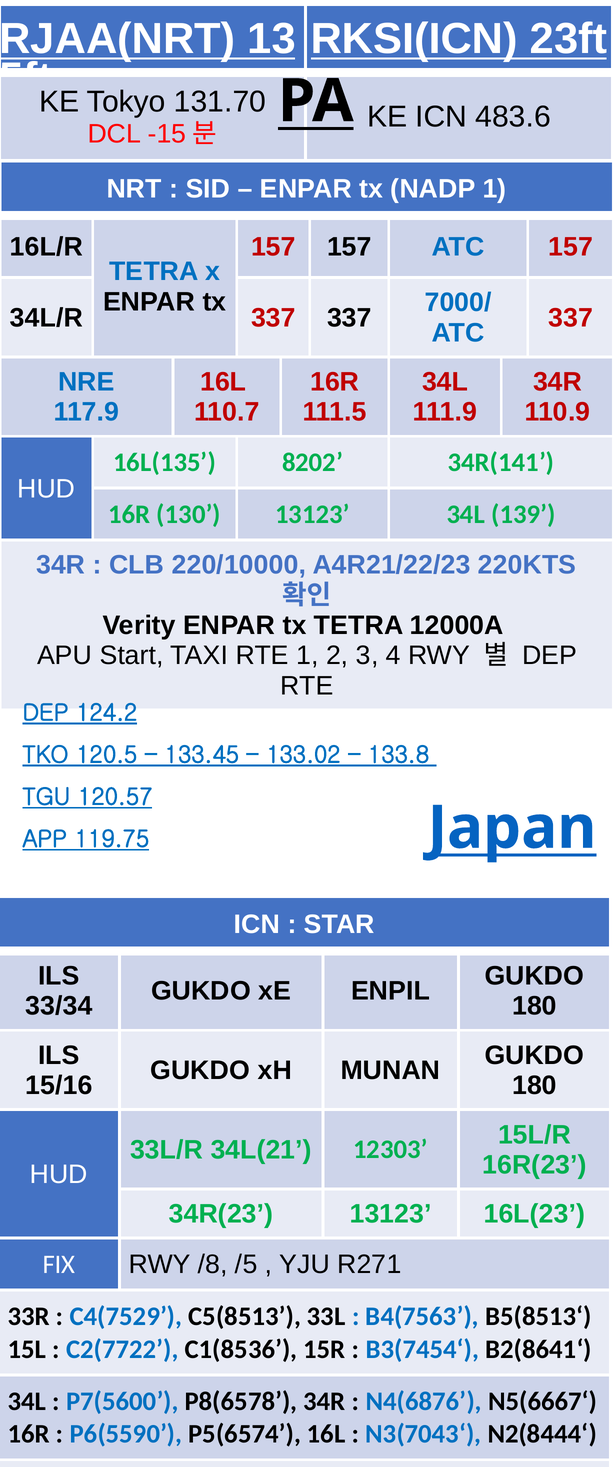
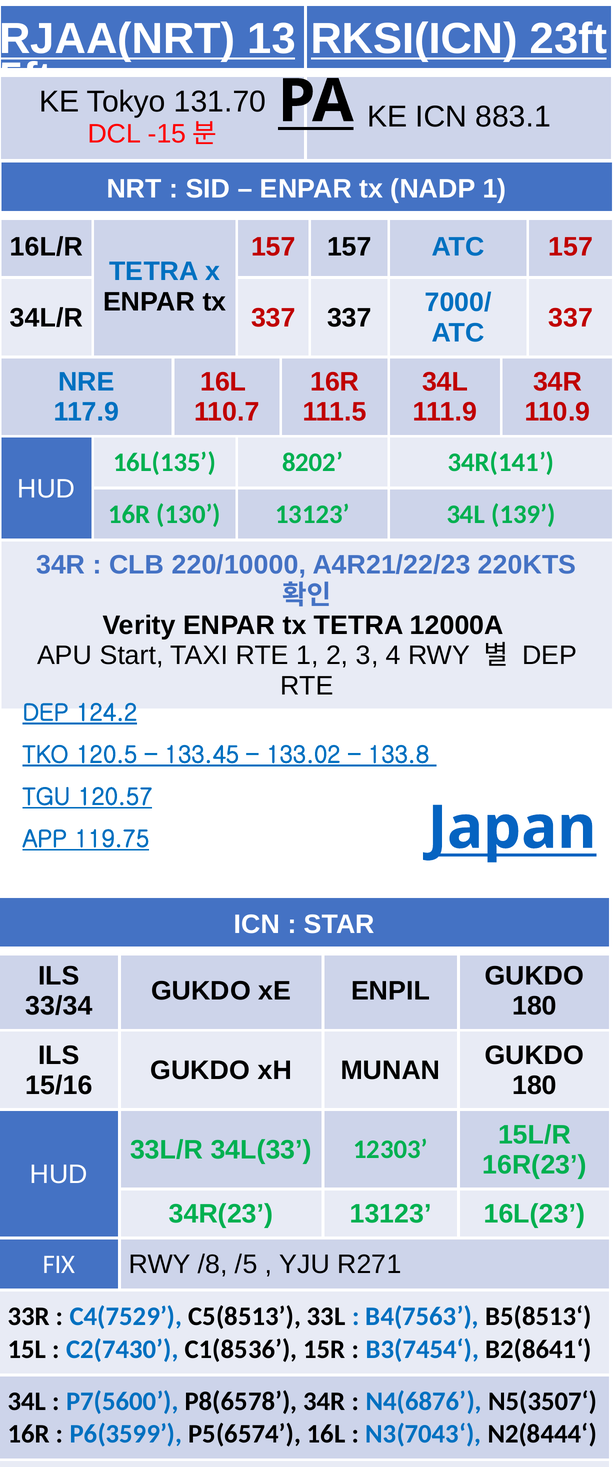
483.6: 483.6 -> 883.1 (513, 117)
34L(21: 34L(21 -> 34L(33 (261, 1150)
C2(7722: C2(7722 -> C2(7430 (122, 1349)
N5(6667‘: N5(6667‘ -> N5(3507‘ (543, 1401)
P6(5590: P6(5590 -> P6(3599 (126, 1434)
